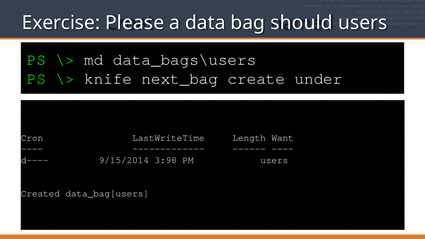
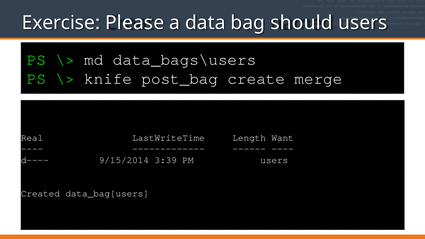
next_bag: next_bag -> post_bag (180, 79)
under: under -> merge (318, 79)
Cron: Cron -> Real (32, 138)
3:98: 3:98 -> 3:39 (166, 160)
